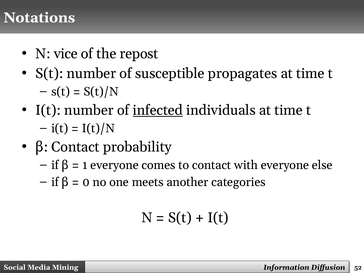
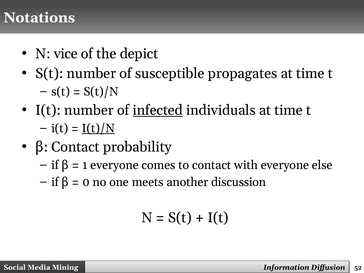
repost: repost -> depict (139, 54)
I(t)/N underline: none -> present (98, 128)
categories: categories -> discussion (239, 182)
